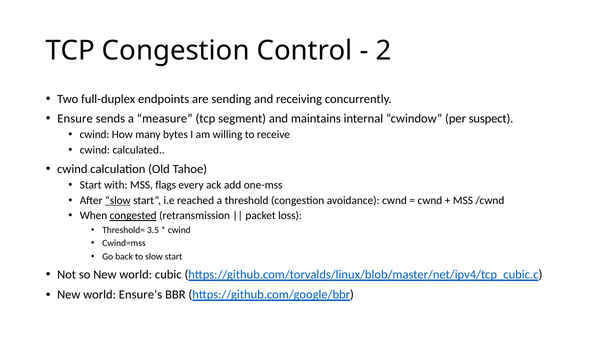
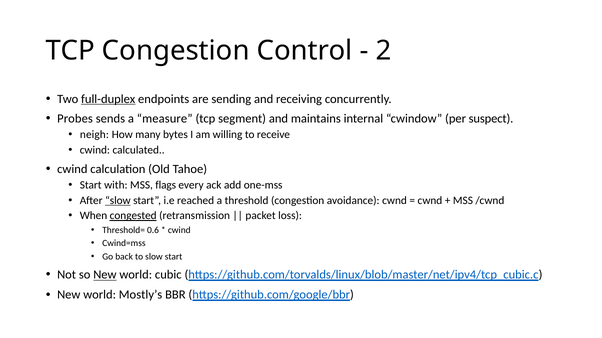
full-duplex underline: none -> present (108, 99)
Ensure: Ensure -> Probes (75, 119)
cwind: cwind -> neigh (94, 135)
3.5: 3.5 -> 0.6 (153, 230)
New underline: none -> present (105, 275)
Ensure’s: Ensure’s -> Mostly’s (141, 295)
